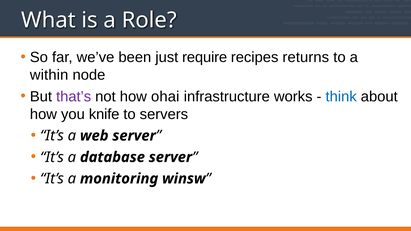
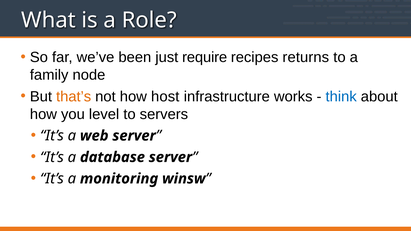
within: within -> family (49, 75)
that’s colour: purple -> orange (74, 97)
ohai: ohai -> host (165, 97)
knife: knife -> level (104, 114)
